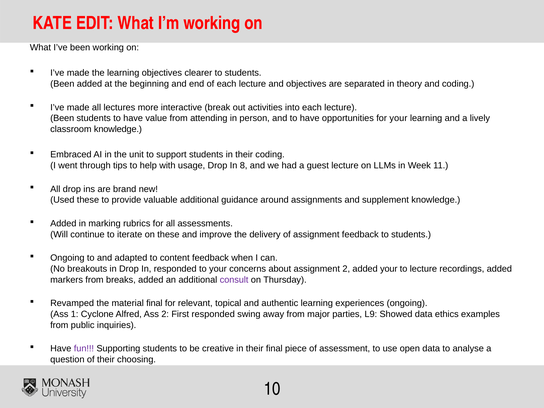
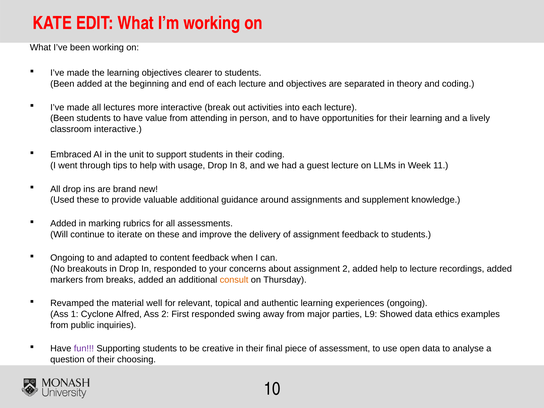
for your: your -> their (398, 118)
classroom knowledge: knowledge -> interactive (118, 129)
added your: your -> help (389, 269)
consult colour: purple -> orange (234, 280)
material final: final -> well (154, 303)
